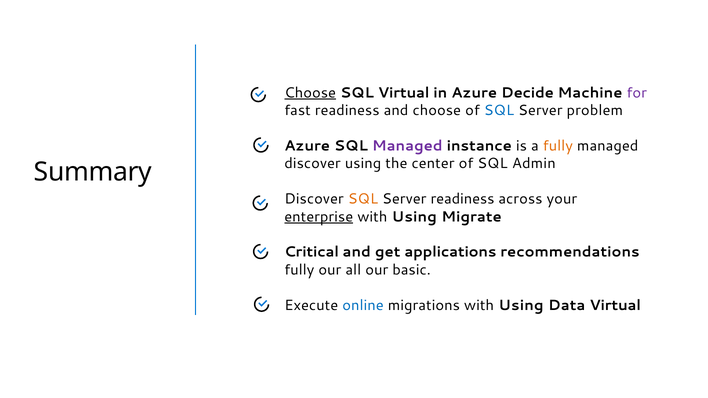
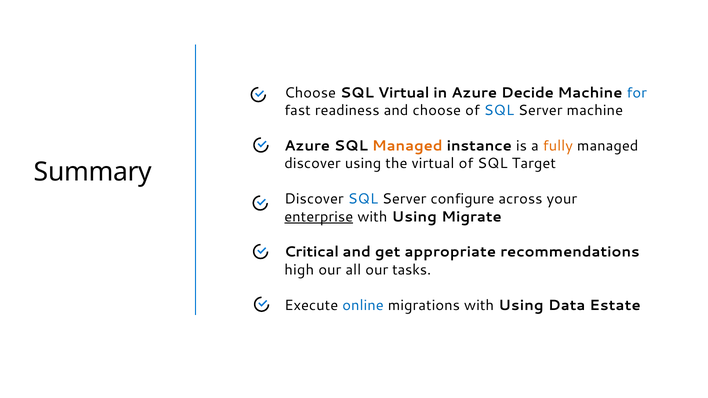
Choose underline: present -> none (310, 93)
for colour: purple -> blue (637, 93)
Server problem: problem -> machine (595, 111)
Managed colour: purple -> orange (407, 146)
the center: center -> virtual (433, 164)
Admin: Admin -> Target (534, 164)
SQL colour: orange -> blue (363, 199)
Server readiness: readiness -> configure (463, 199)
applications: applications -> appropriate (450, 252)
fully: fully -> high (299, 270)
basic: basic -> tasks (412, 270)
Data Virtual: Virtual -> Estate (615, 305)
